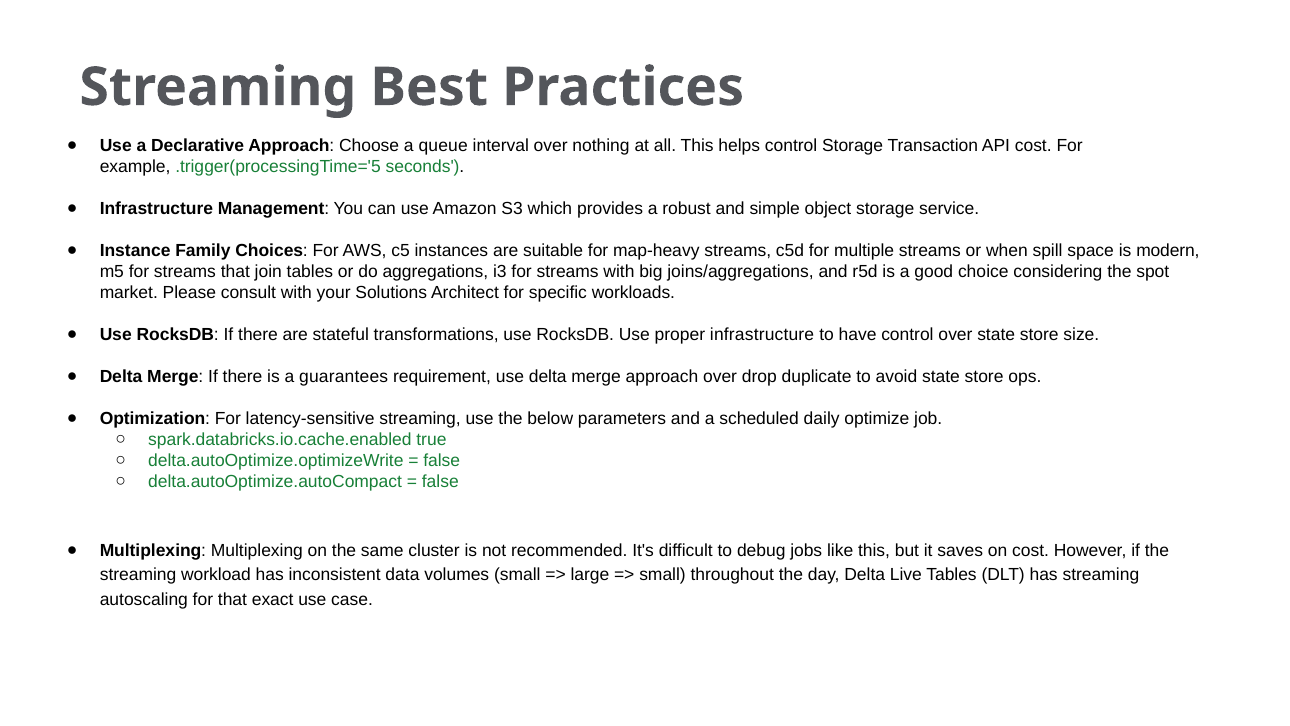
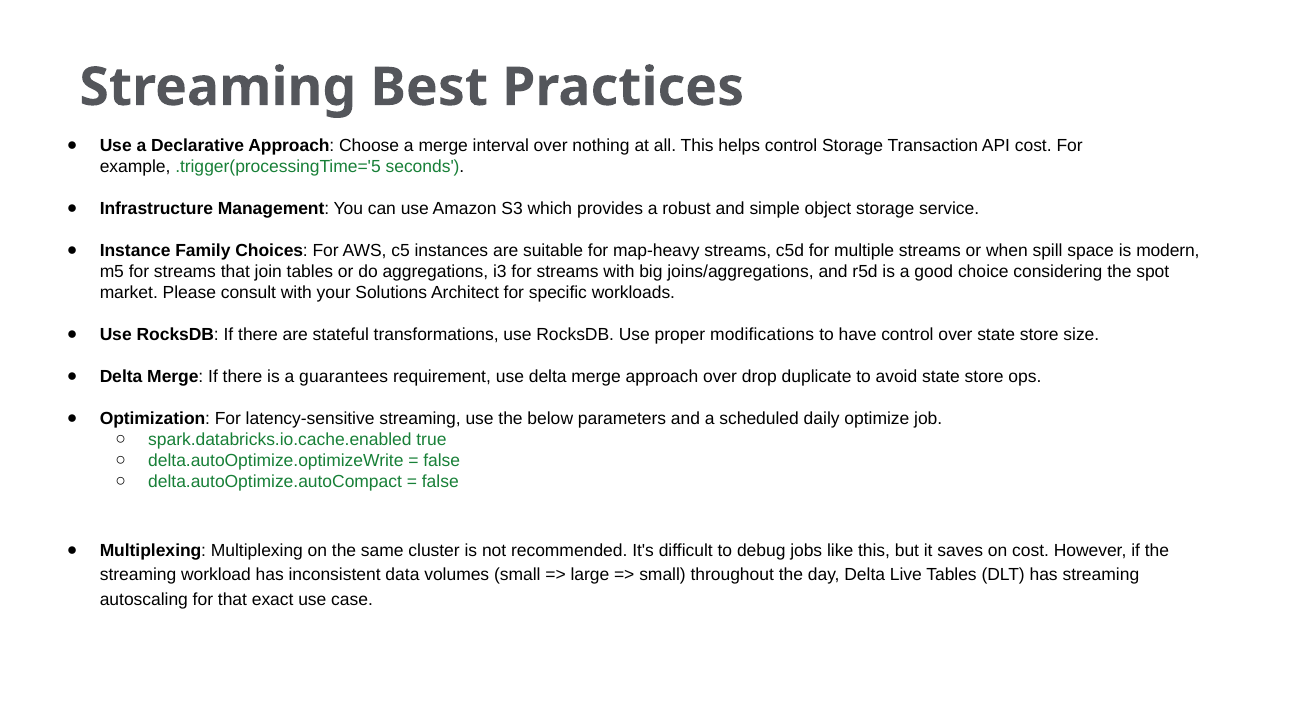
a queue: queue -> merge (443, 146)
proper infrastructure: infrastructure -> modifications (762, 335)
